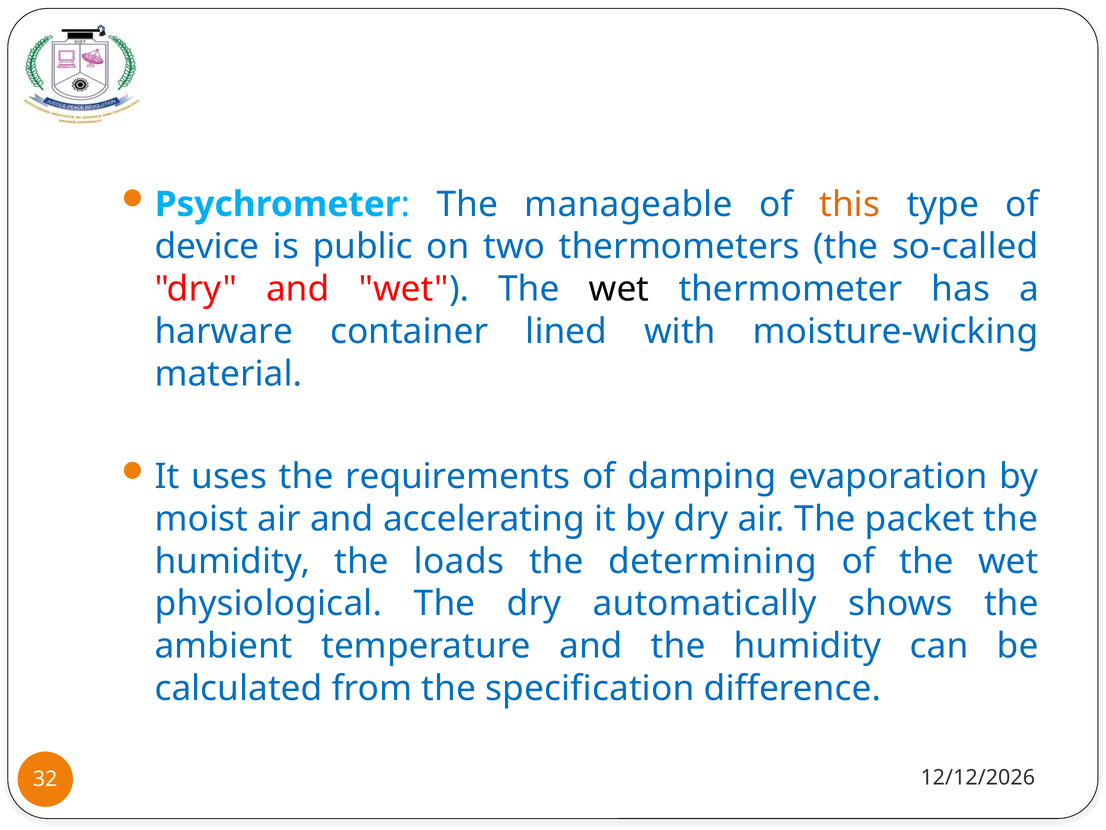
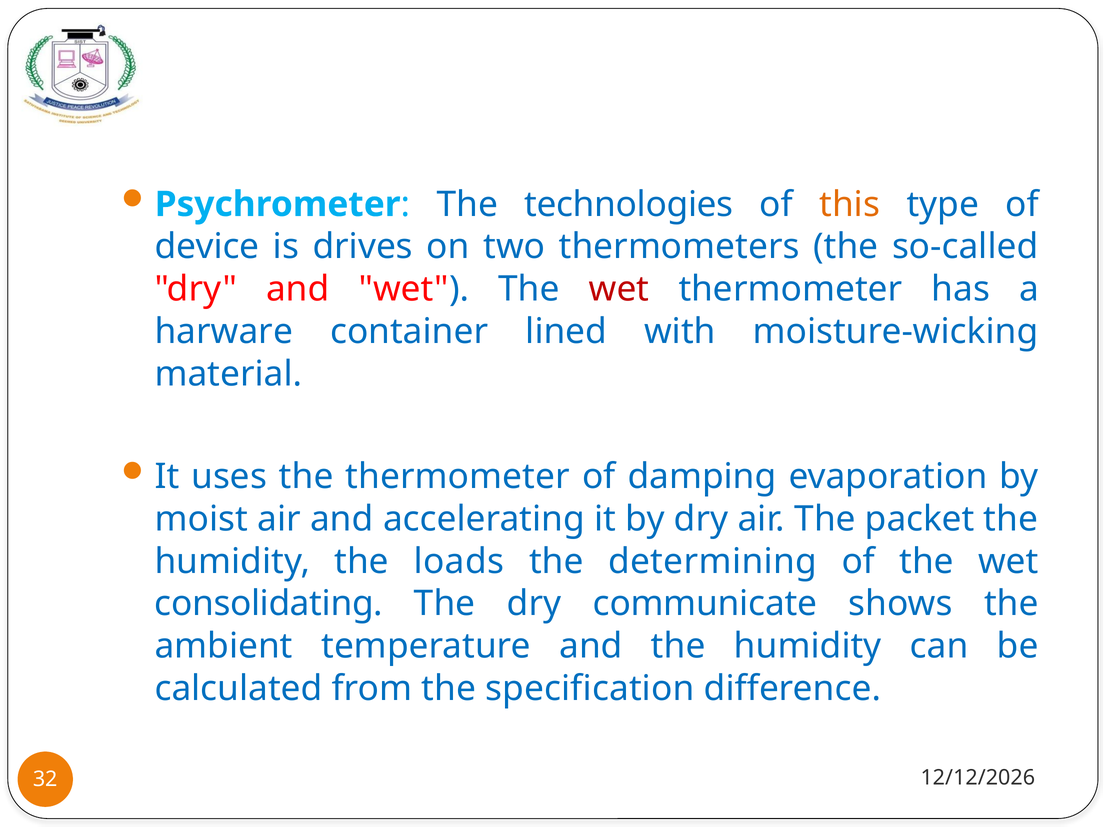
manageable: manageable -> technologies (629, 204)
public: public -> drives (363, 247)
wet colour: black -> red (619, 289)
the requirements: requirements -> thermometer (458, 476)
physiological: physiological -> consolidating (269, 603)
automatically: automatically -> communicate (705, 603)
